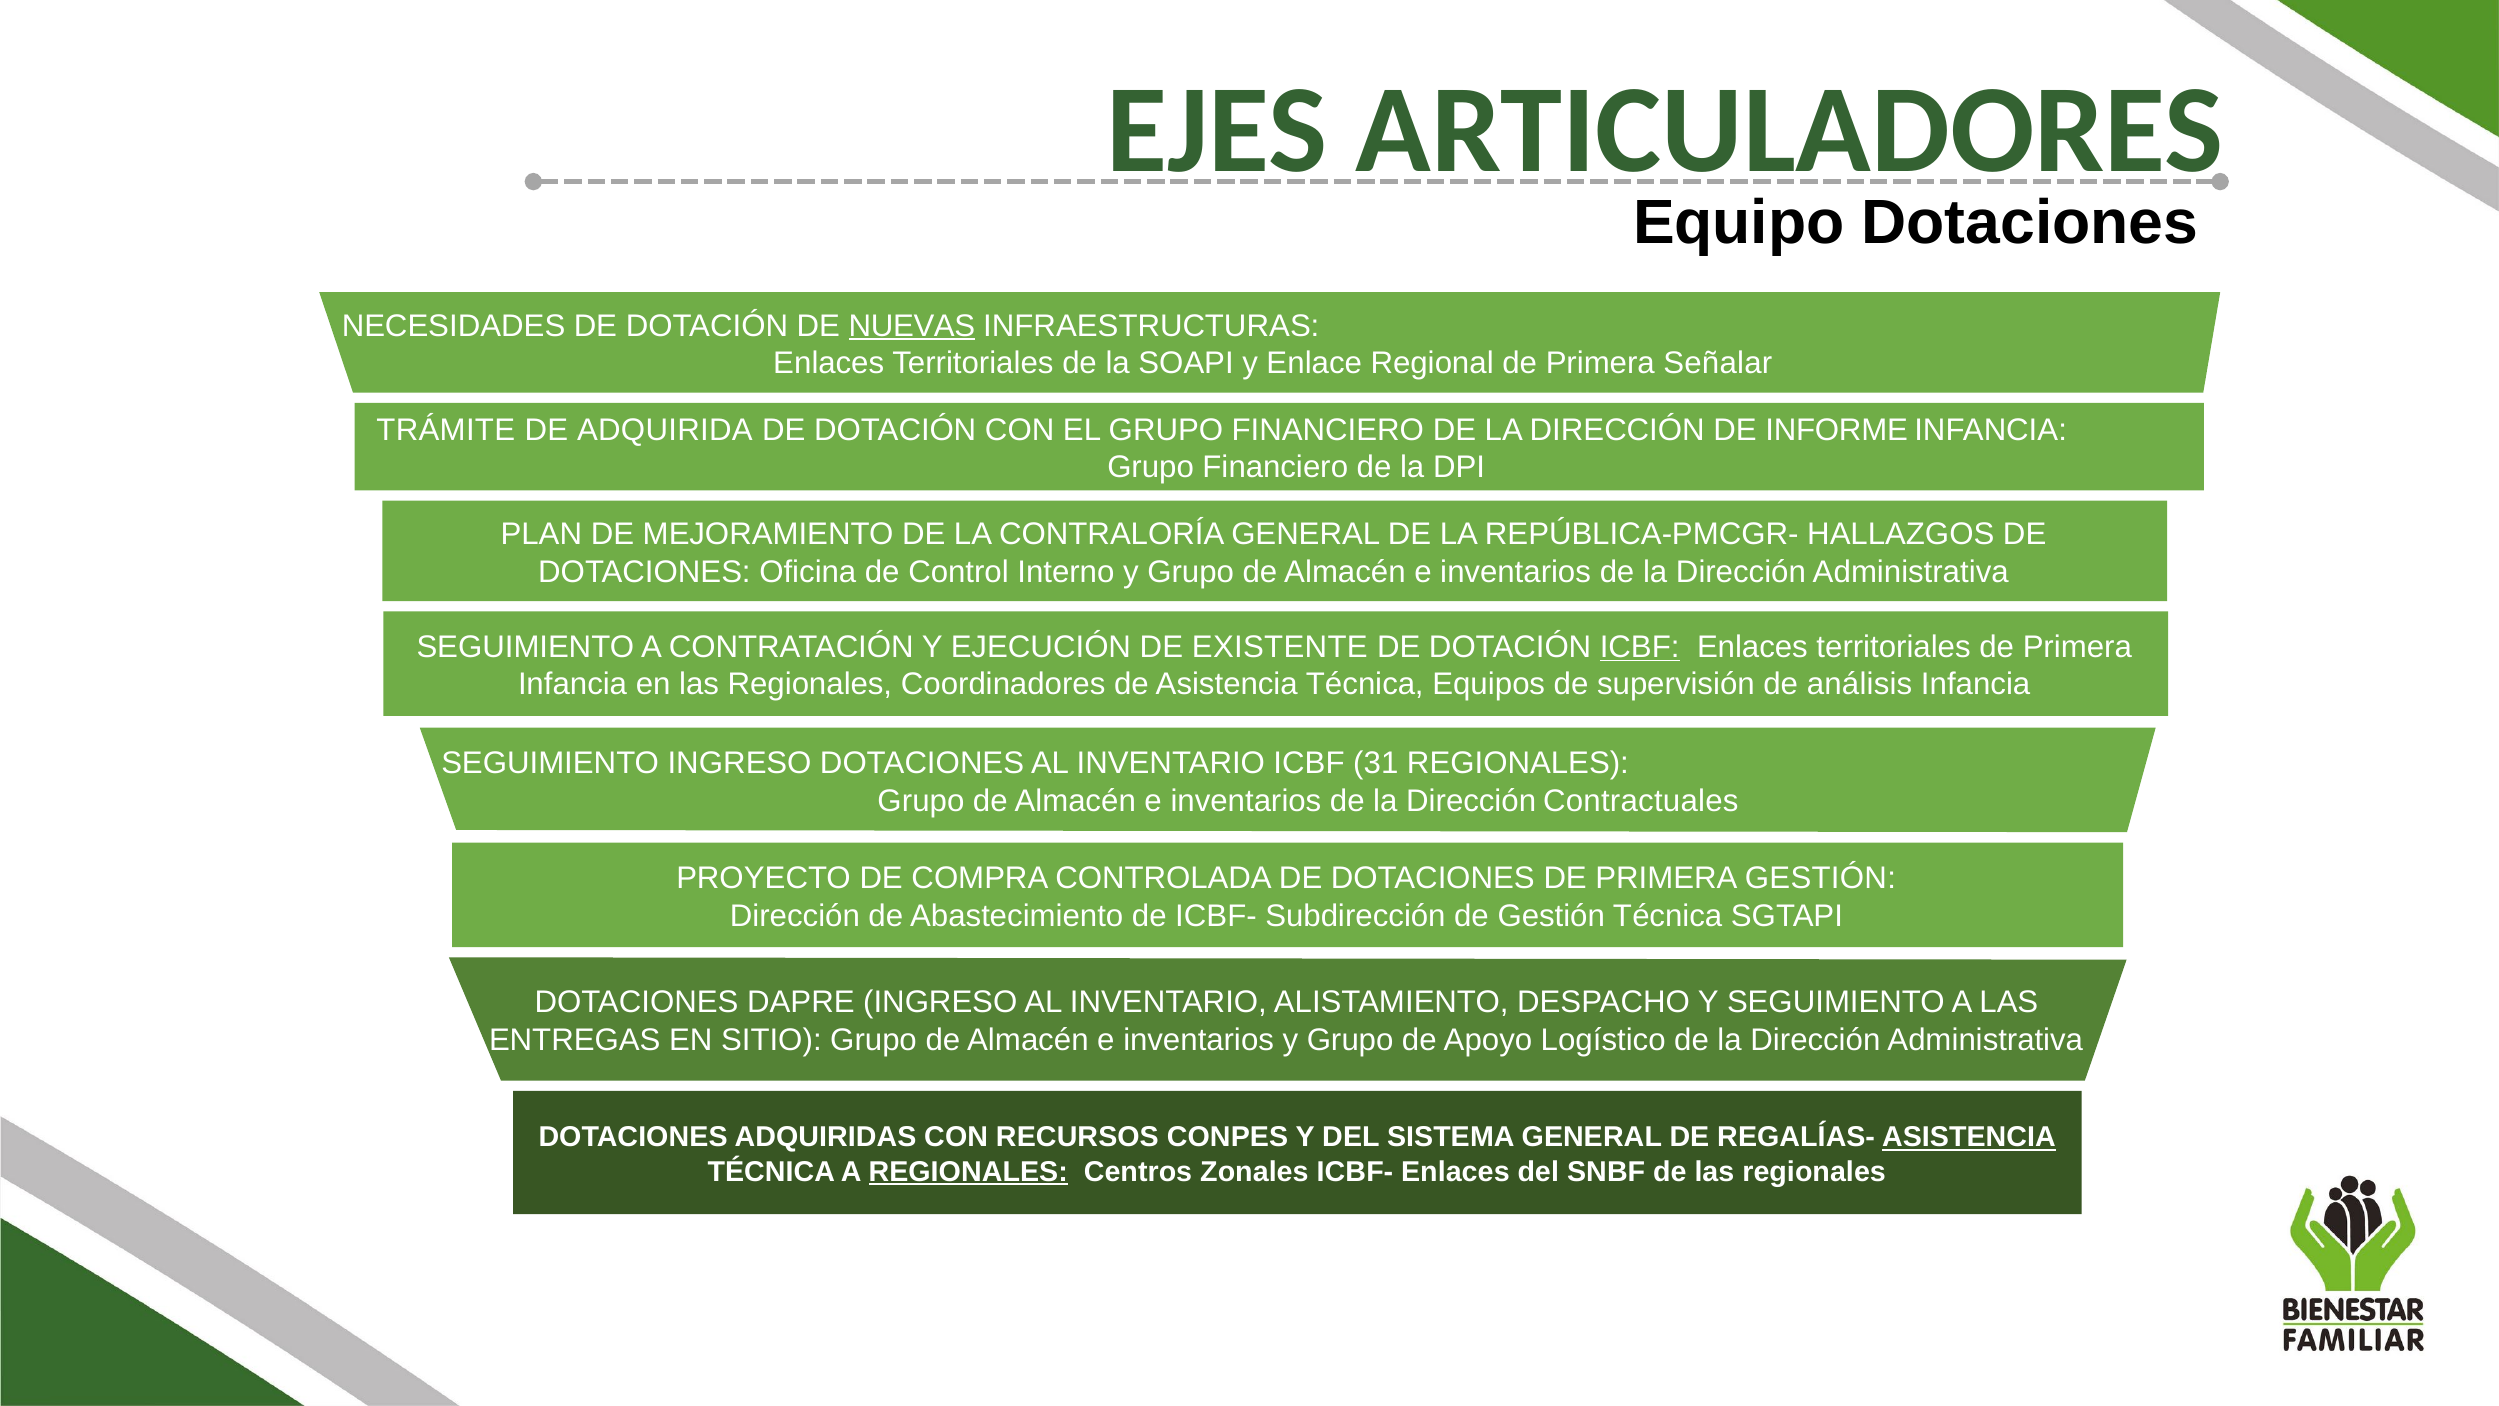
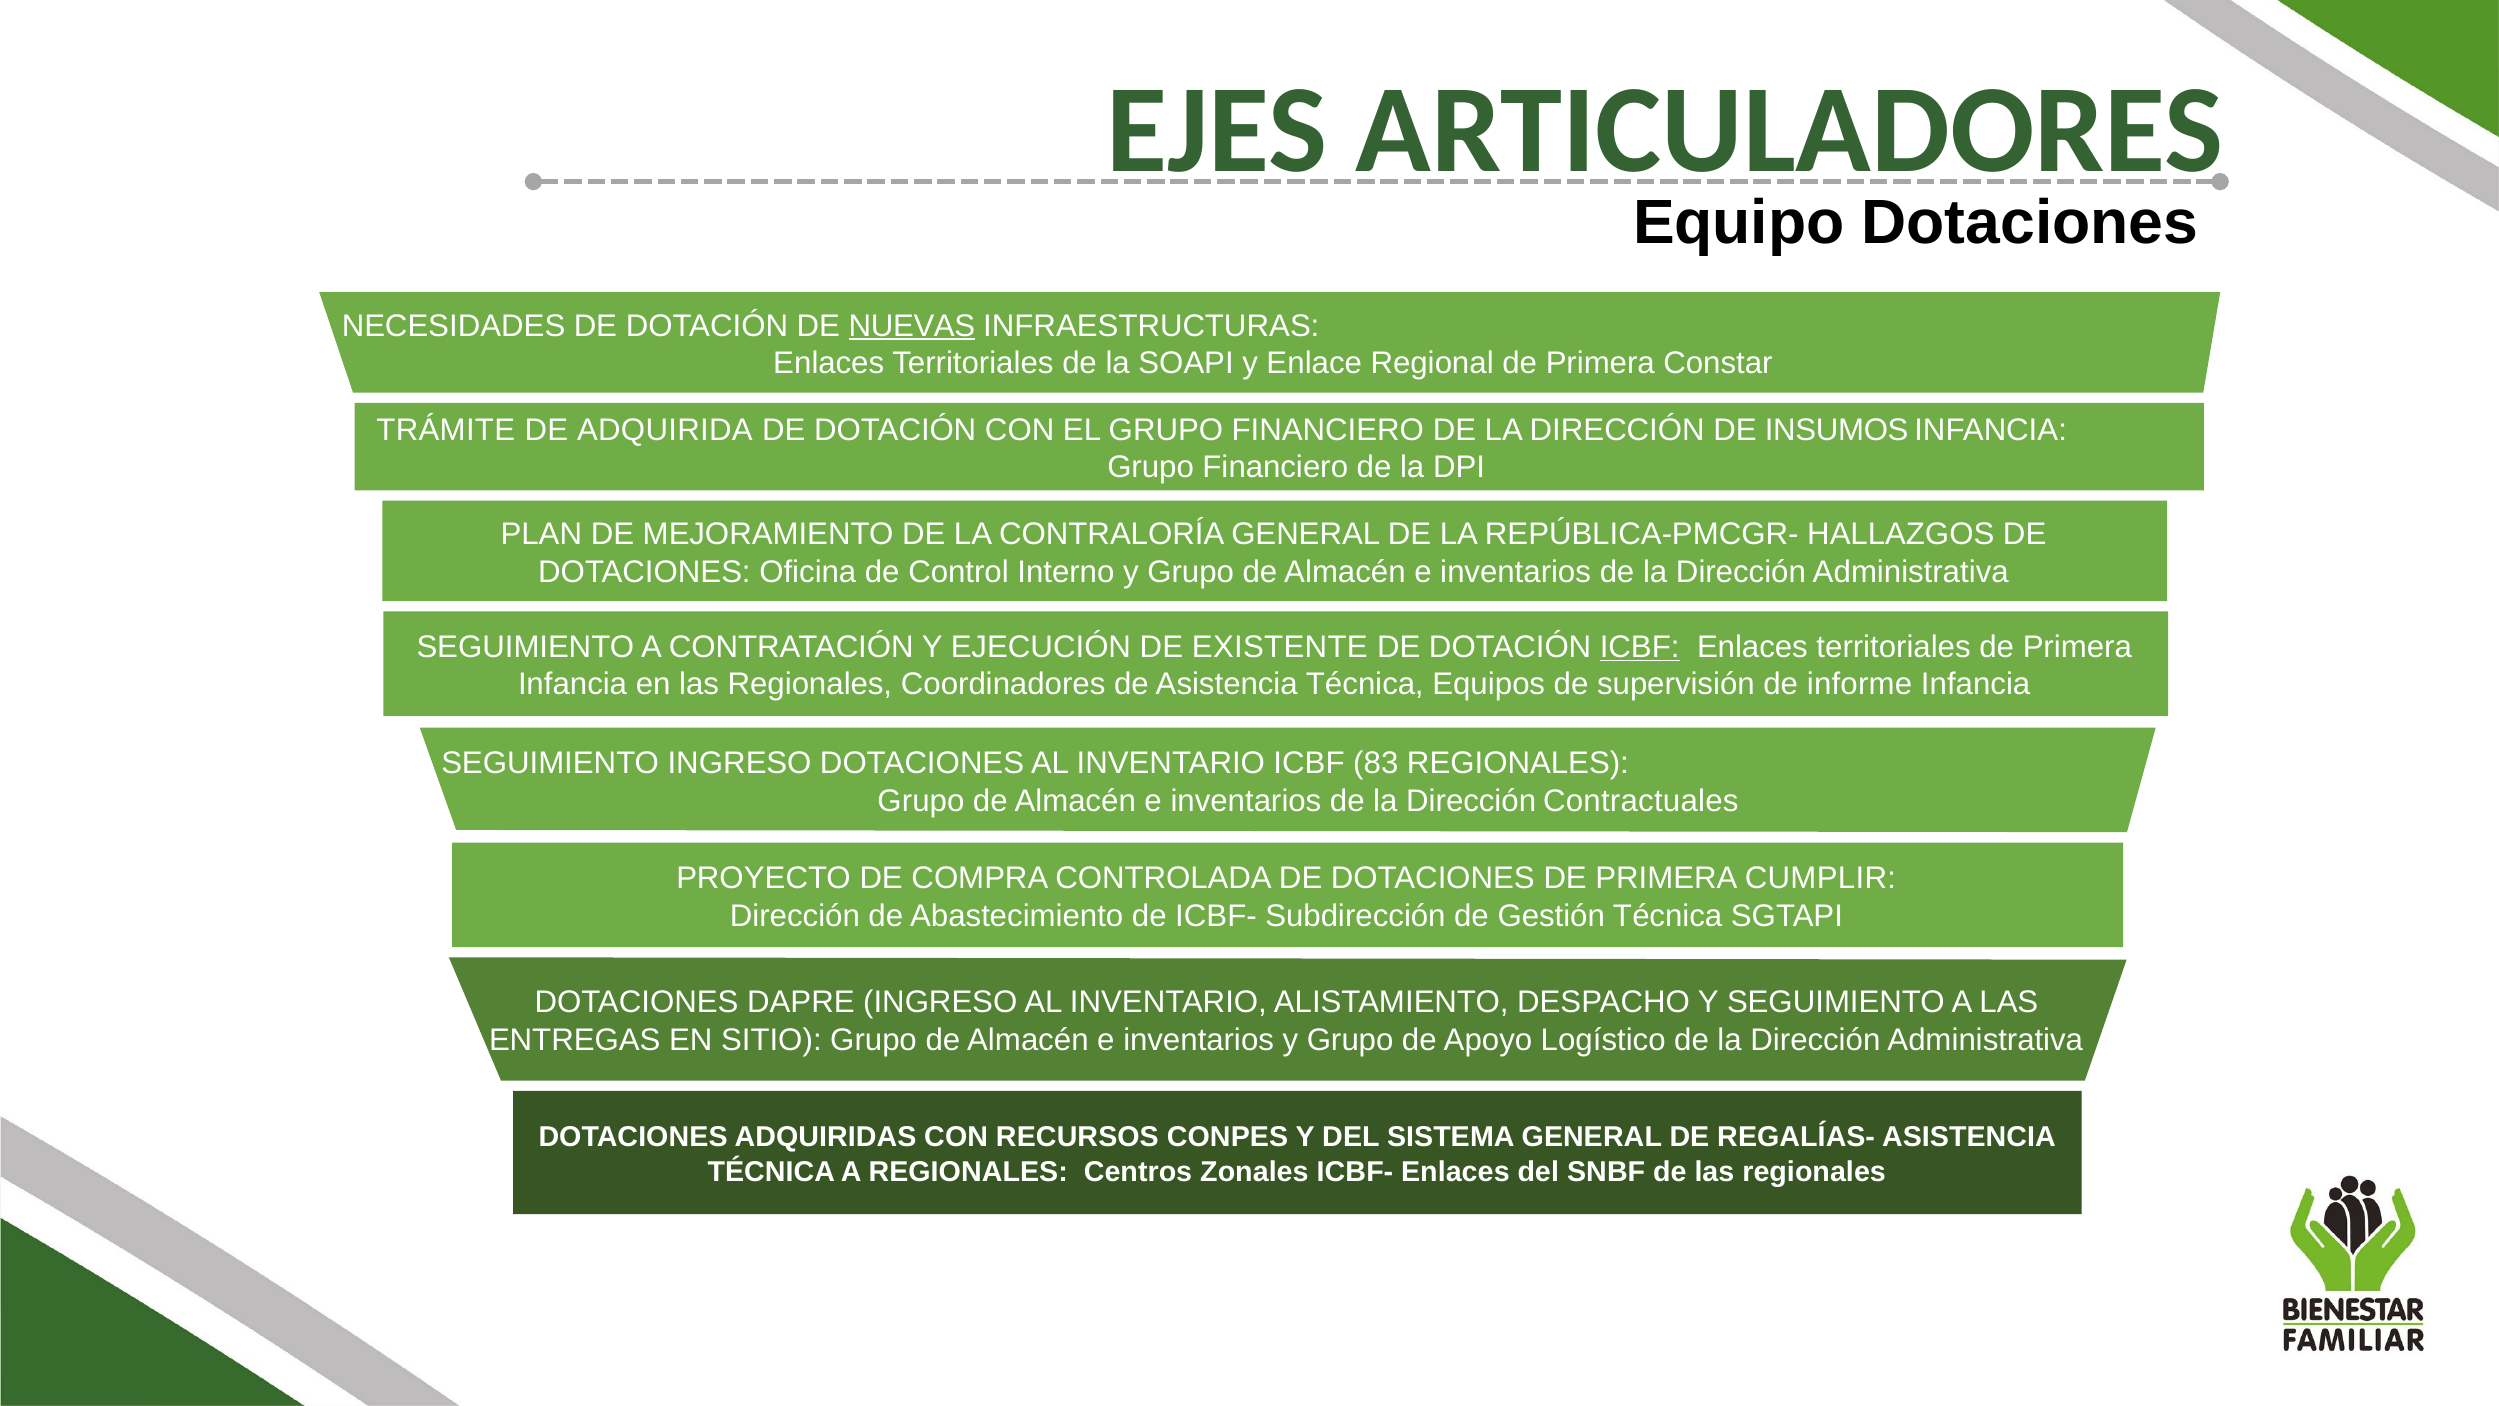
Señalar: Señalar -> Constar (1718, 363)
INFORME: INFORME -> INSUMOS (1837, 430)
análisis: análisis -> informe (1860, 684)
31: 31 -> 83 (1376, 763)
PRIMERA GESTIÓN: GESTIÓN -> CUMPLIR (1820, 878)
ASISTENCIA underline: present -> none (1969, 1137)
REGIONALES underline: present -> none (968, 1171)
